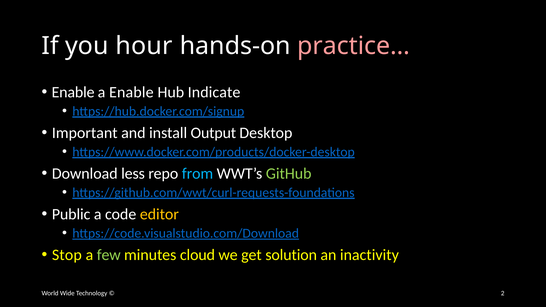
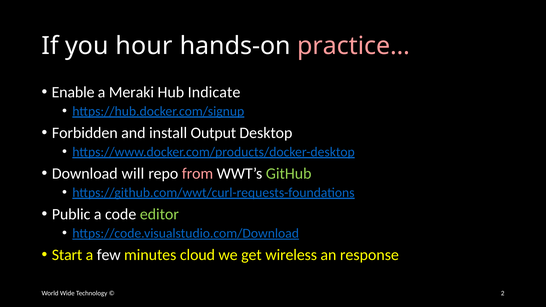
a Enable: Enable -> Meraki (131, 92)
Important: Important -> Forbidden (85, 133)
less: less -> will (133, 174)
from colour: light blue -> pink (198, 174)
editor colour: yellow -> light green (159, 214)
Stop: Stop -> Start (67, 255)
few colour: light green -> white (109, 255)
solution: solution -> wireless (291, 255)
inactivity: inactivity -> response (369, 255)
